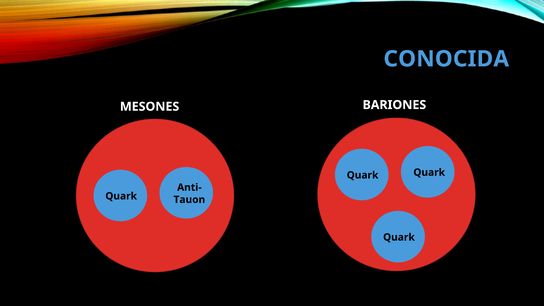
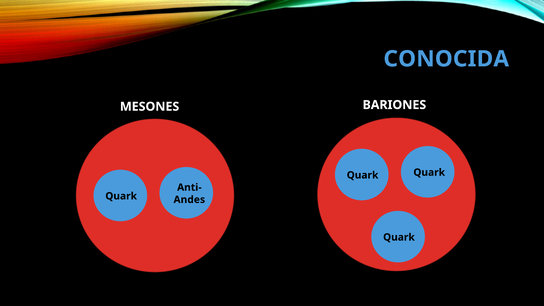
Tauon: Tauon -> Andes (189, 200)
